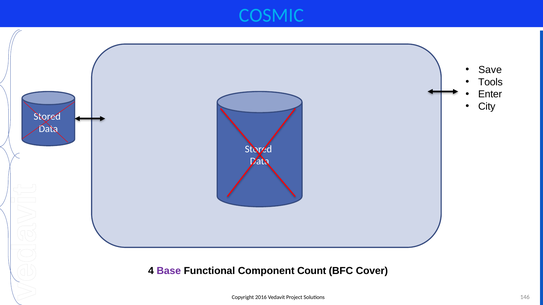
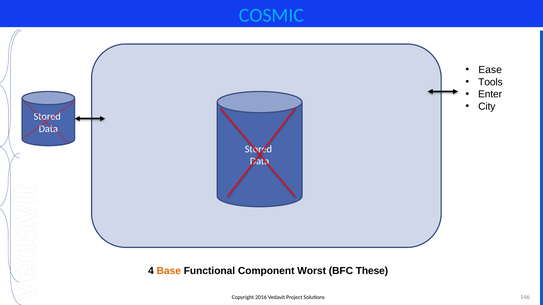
Save: Save -> Ease (490, 70)
Base colour: purple -> orange (169, 271)
Count: Count -> Worst (312, 271)
Cover: Cover -> These (372, 271)
